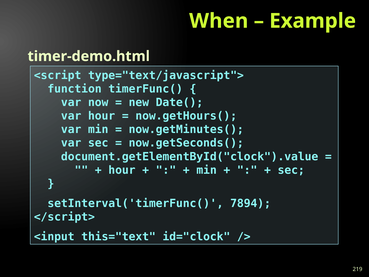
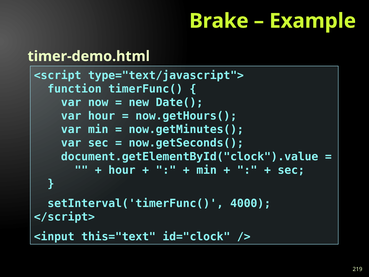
When: When -> Brake (219, 21)
7894: 7894 -> 4000 (251, 203)
